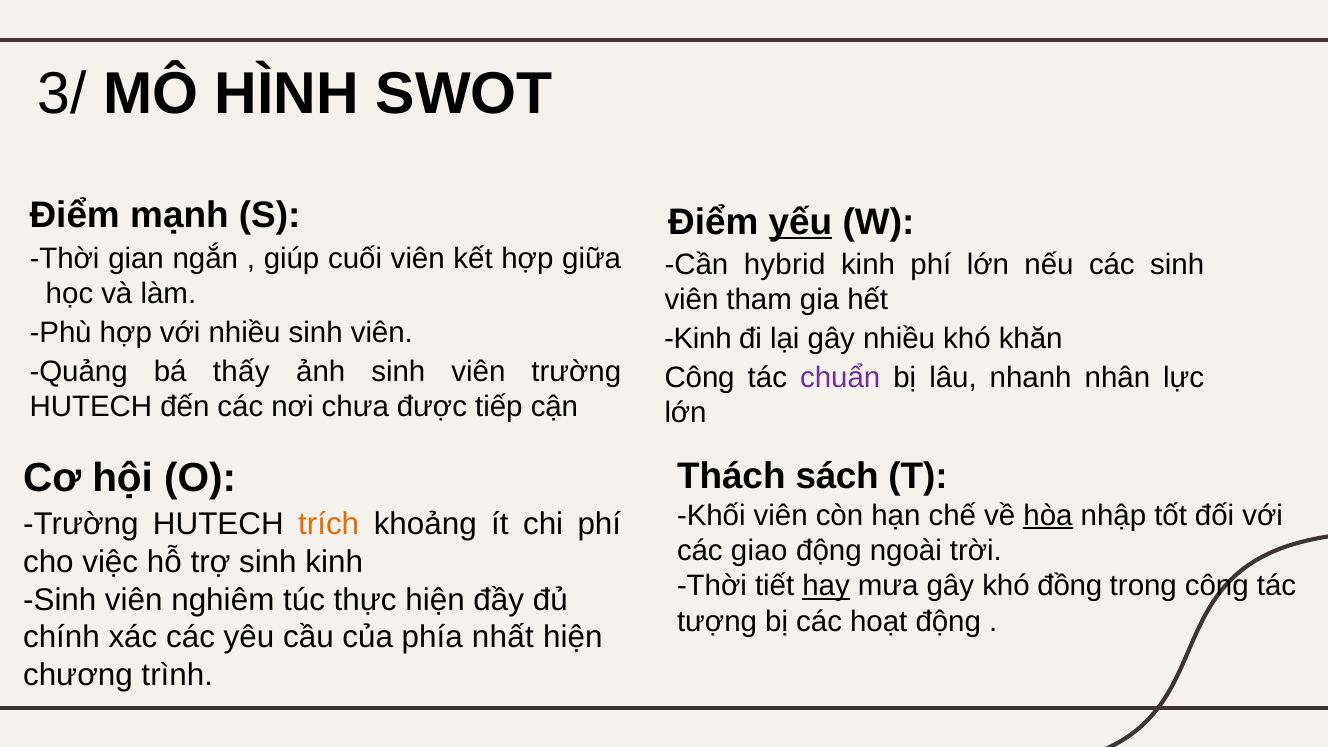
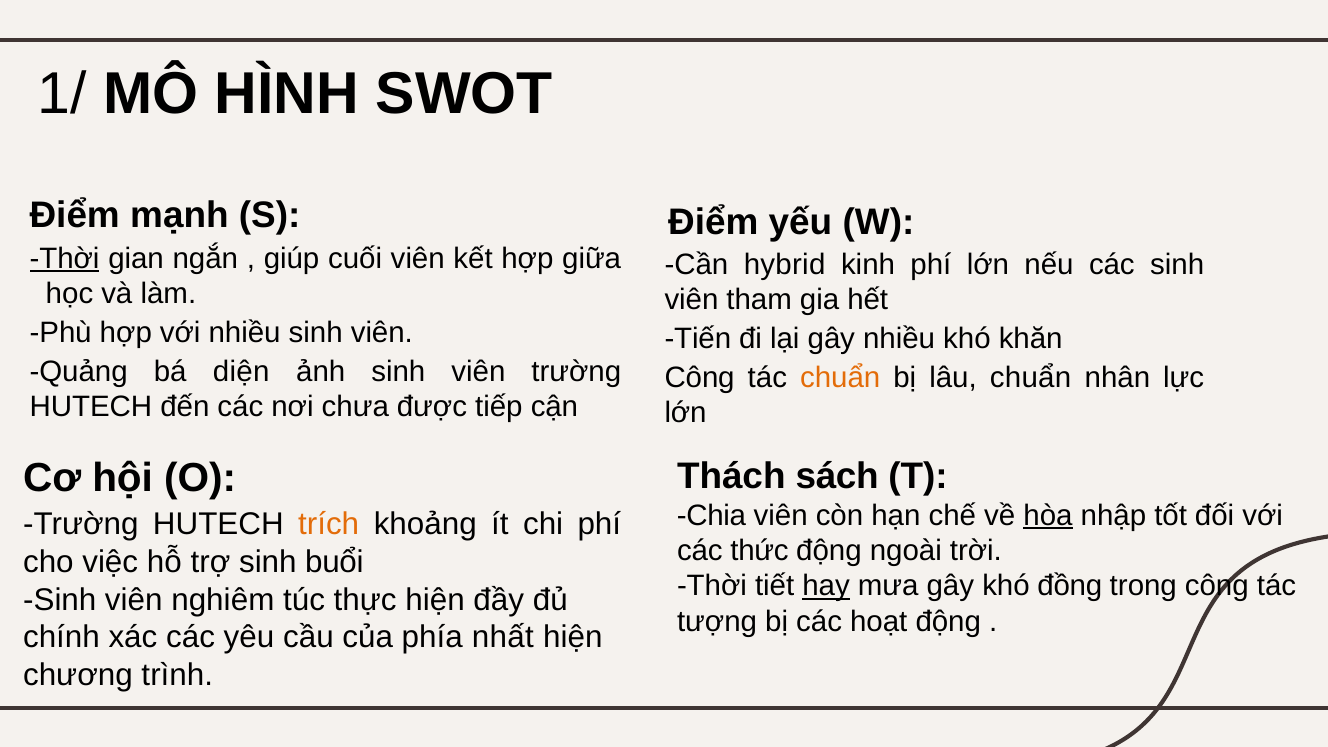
3/: 3/ -> 1/ (62, 94)
yếu underline: present -> none (800, 222)
Thời underline: none -> present (65, 258)
Kinh: Kinh -> Tiến (698, 339)
thấy: thấy -> diện (241, 371)
chuẩn colour: purple -> orange (840, 377)
lâu nhanh: nhanh -> chuẩn (1031, 377)
Khối: Khối -> Chia (711, 515)
giao: giao -> thức (760, 551)
sinh kinh: kinh -> buổi (334, 562)
